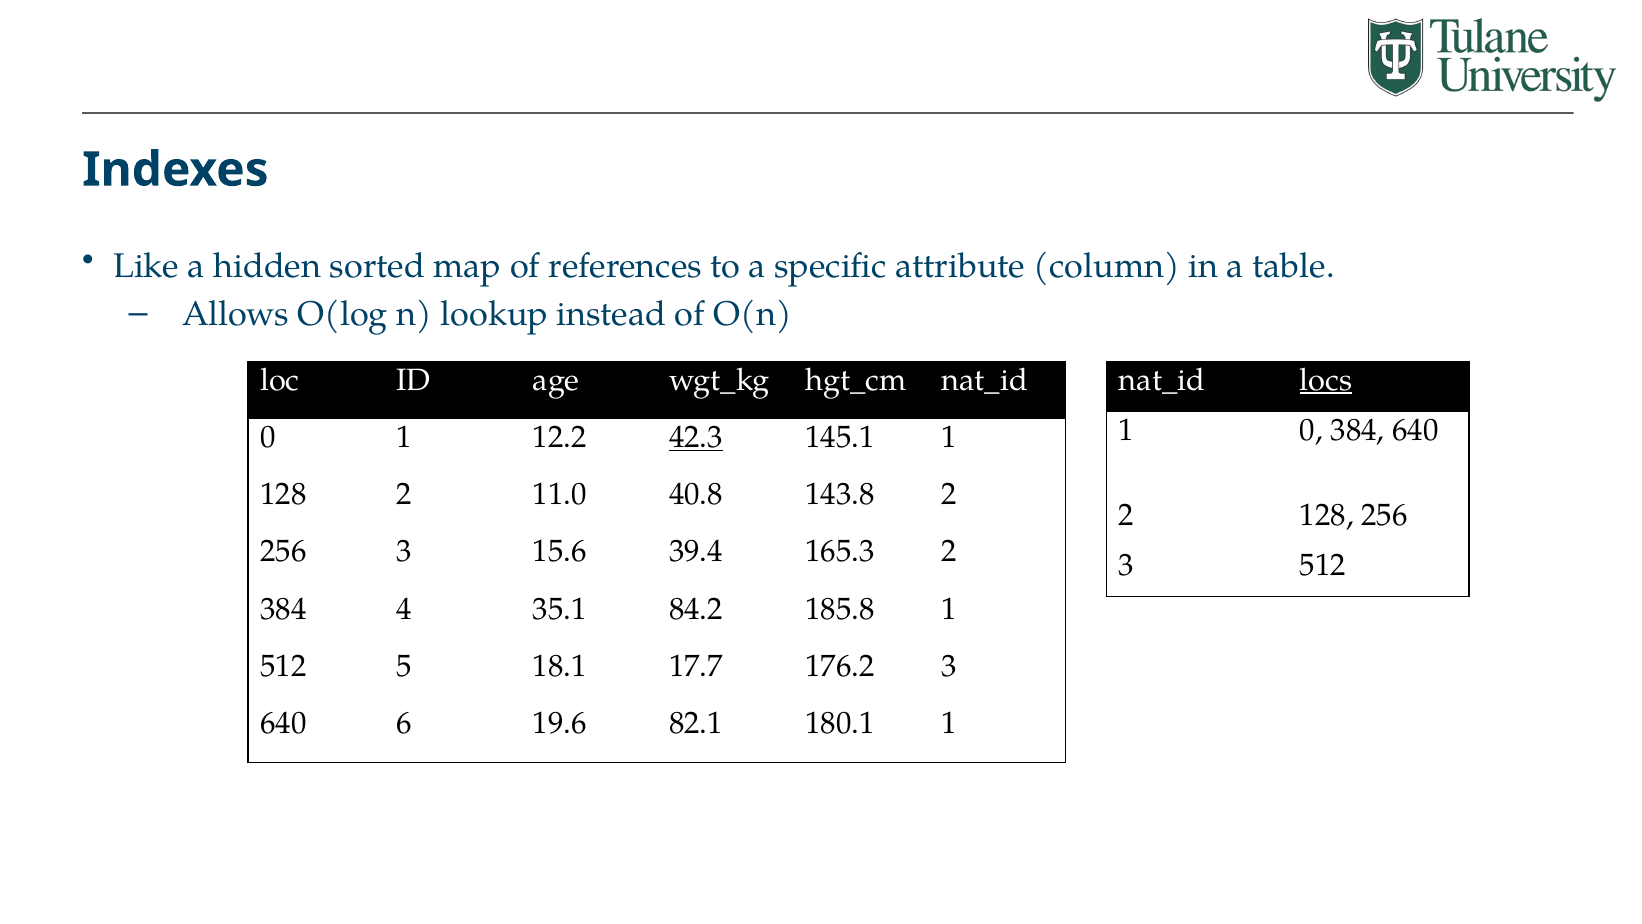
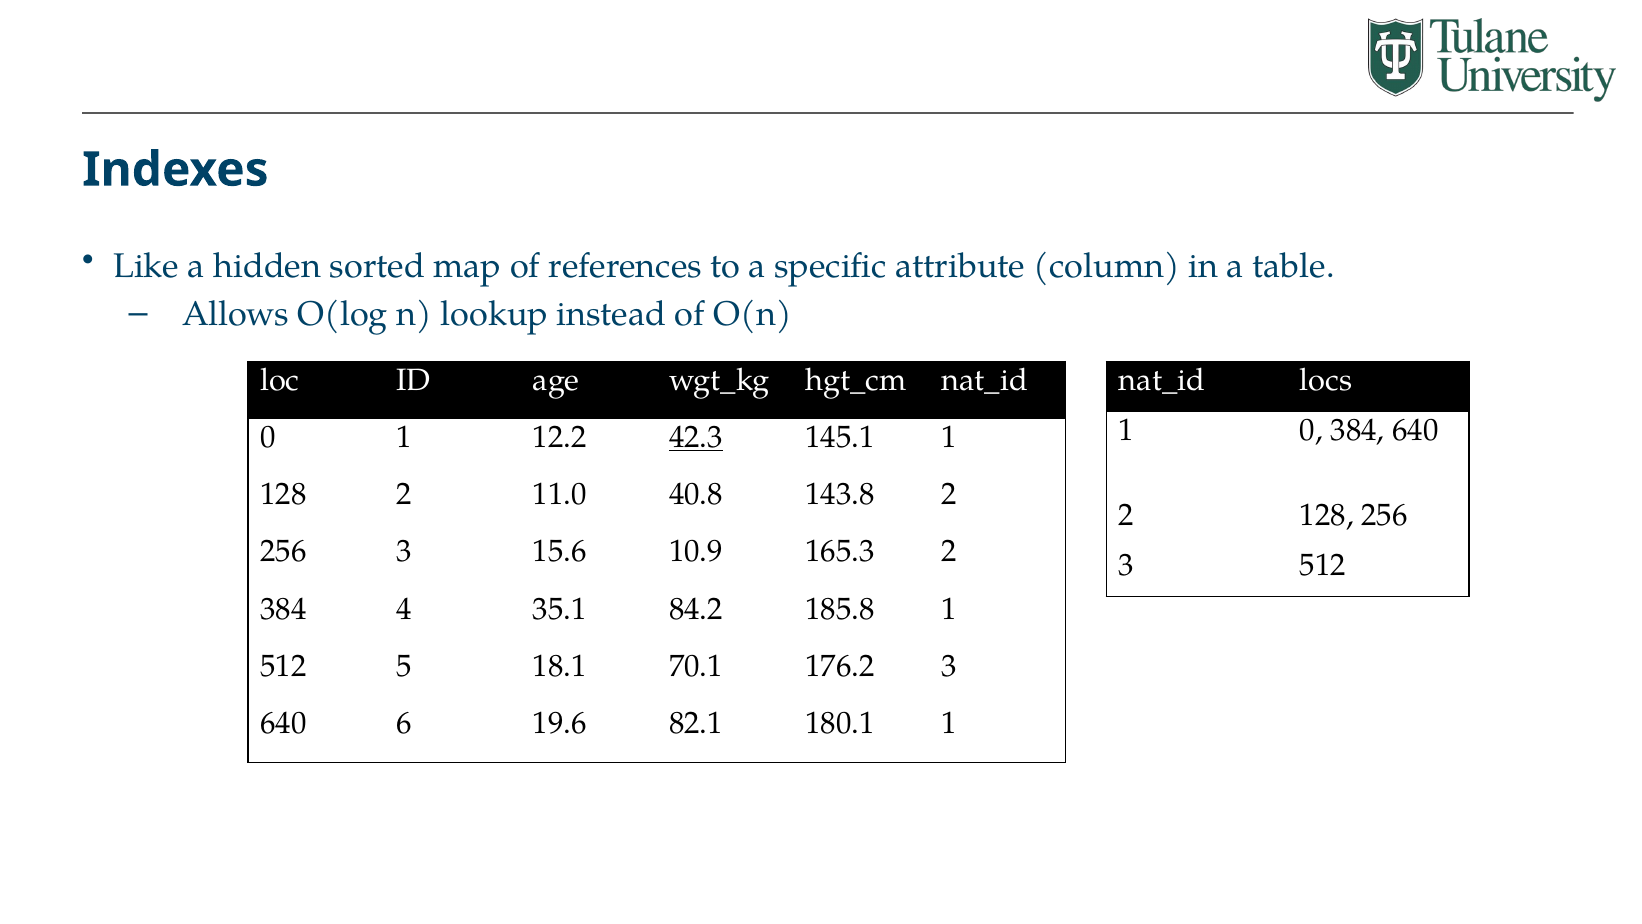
locs underline: present -> none (1326, 380)
39.4: 39.4 -> 10.9 (696, 552)
17.7: 17.7 -> 70.1 (696, 666)
